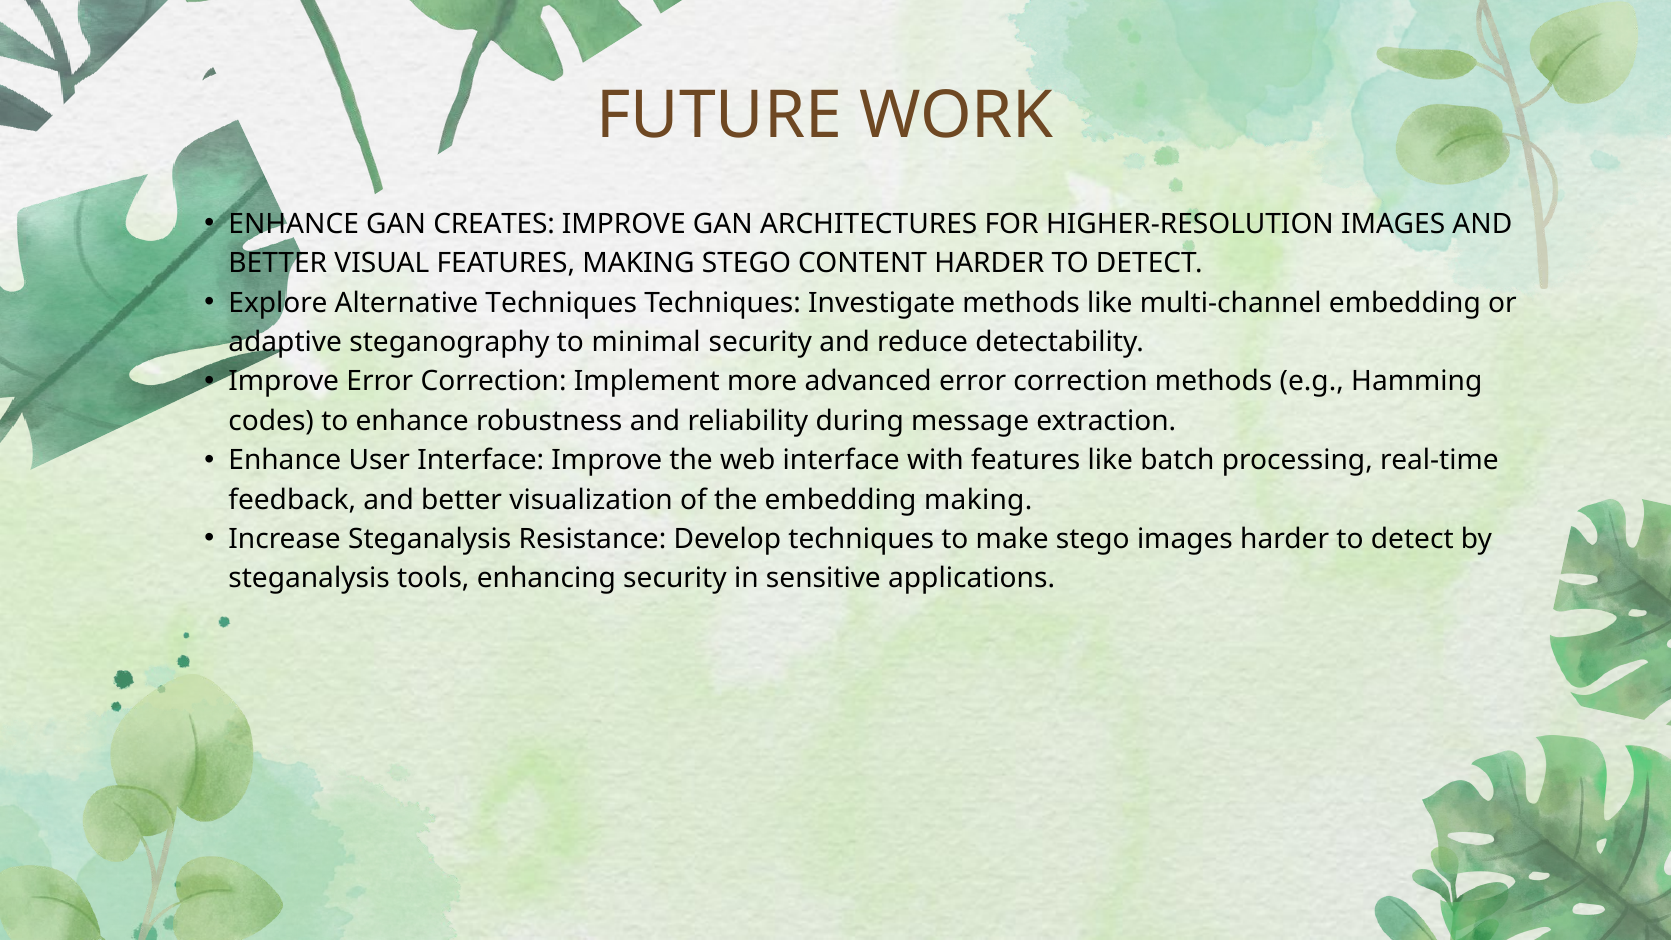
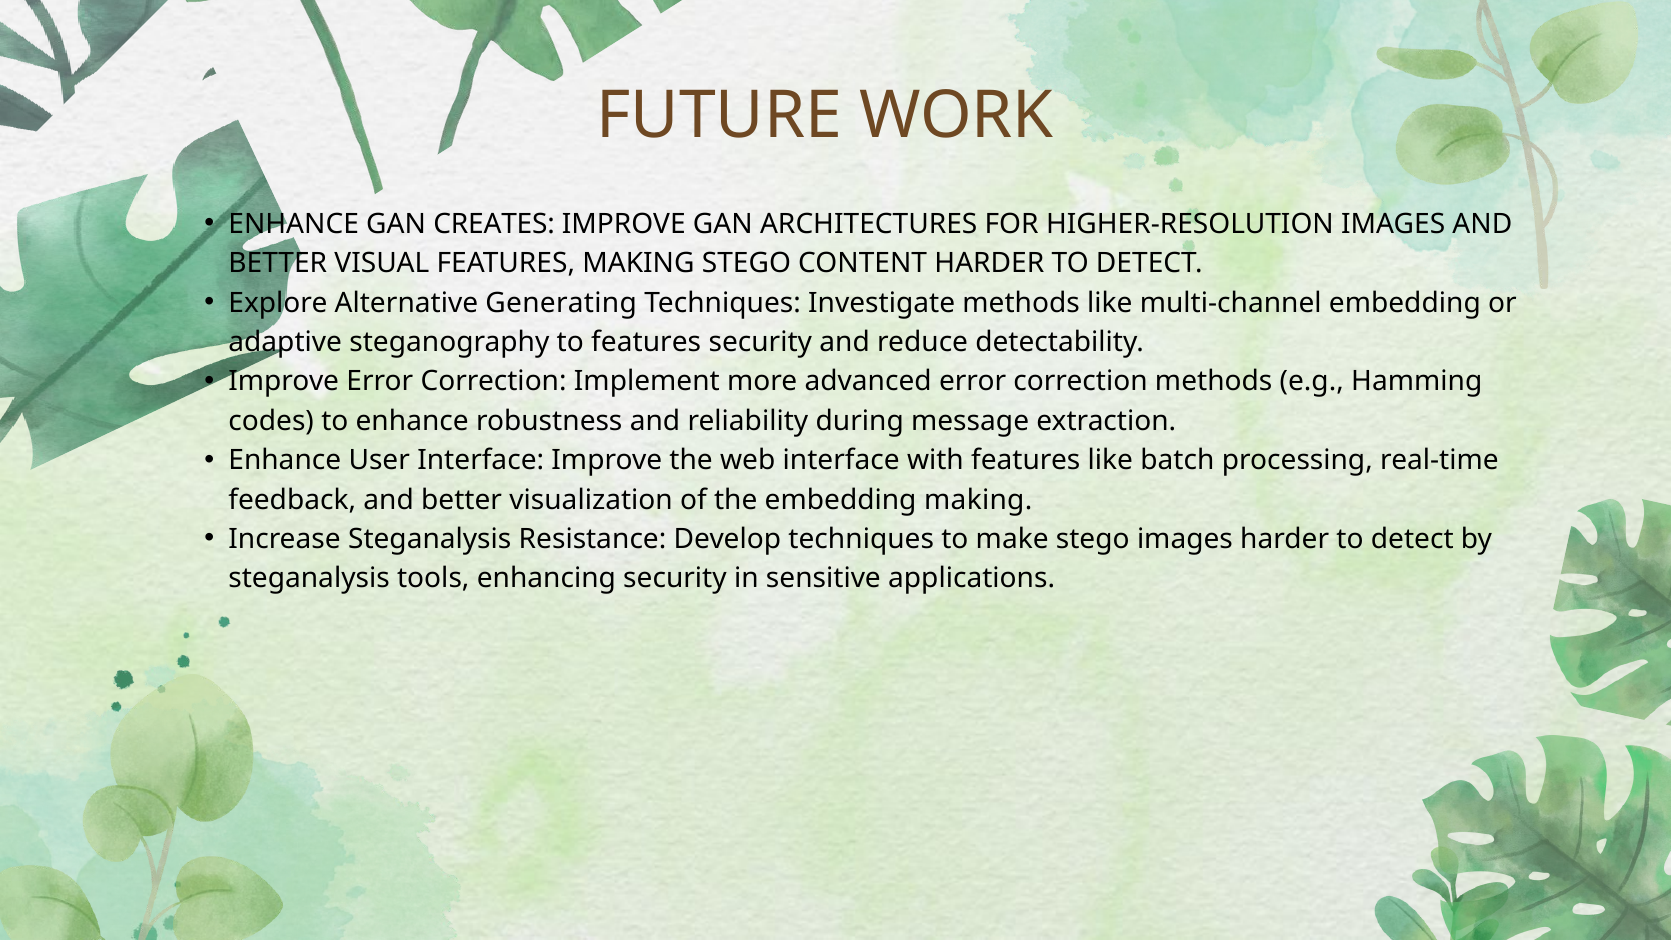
Alternative Techniques: Techniques -> Generating (561, 303)
to minimal: minimal -> features (646, 342)
